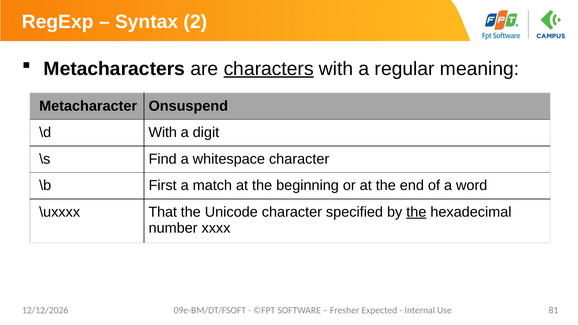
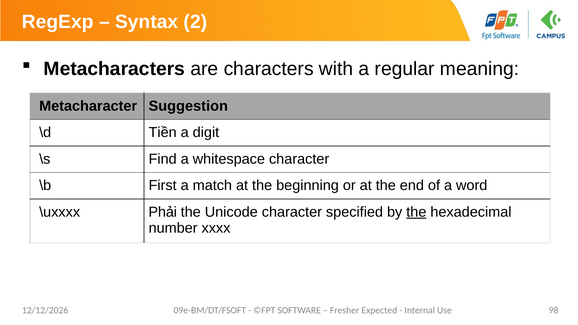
characters underline: present -> none (269, 69)
Onsuspend: Onsuspend -> Suggestion (188, 106)
\d With: With -> Tiền (163, 132)
That: That -> Phải (163, 212)
81: 81 -> 98 (553, 311)
